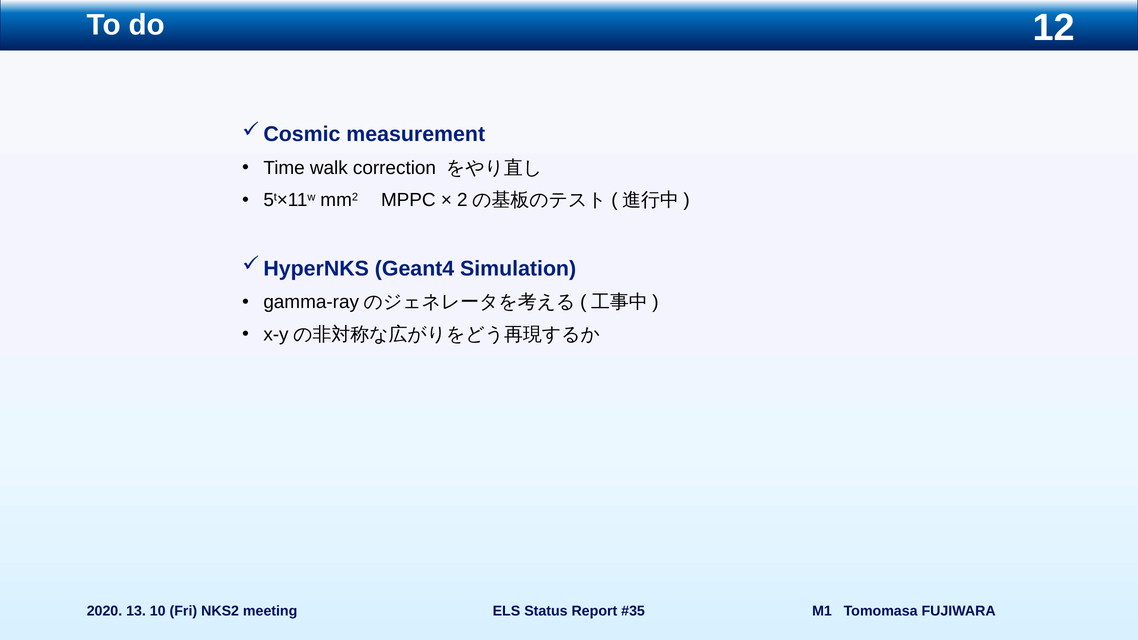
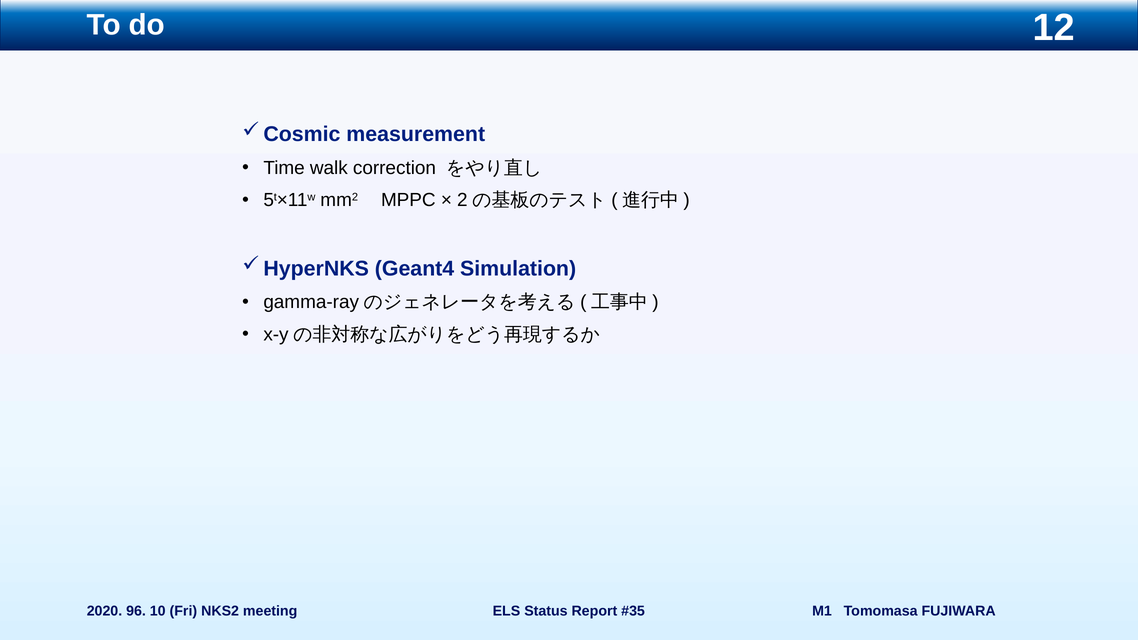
13: 13 -> 96 (136, 611)
